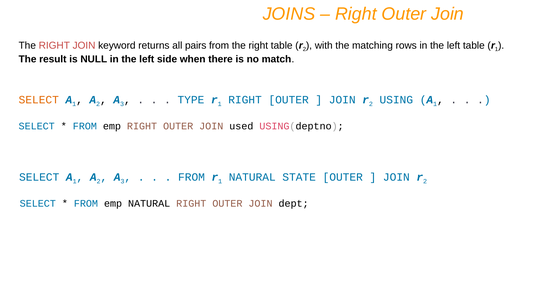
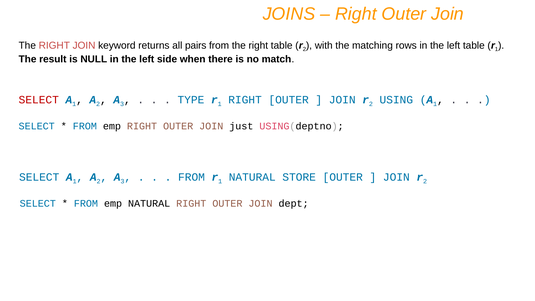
SELECT colour: orange -> red (39, 100)
used: used -> just (241, 126)
STATE: STATE -> STORE (299, 177)
